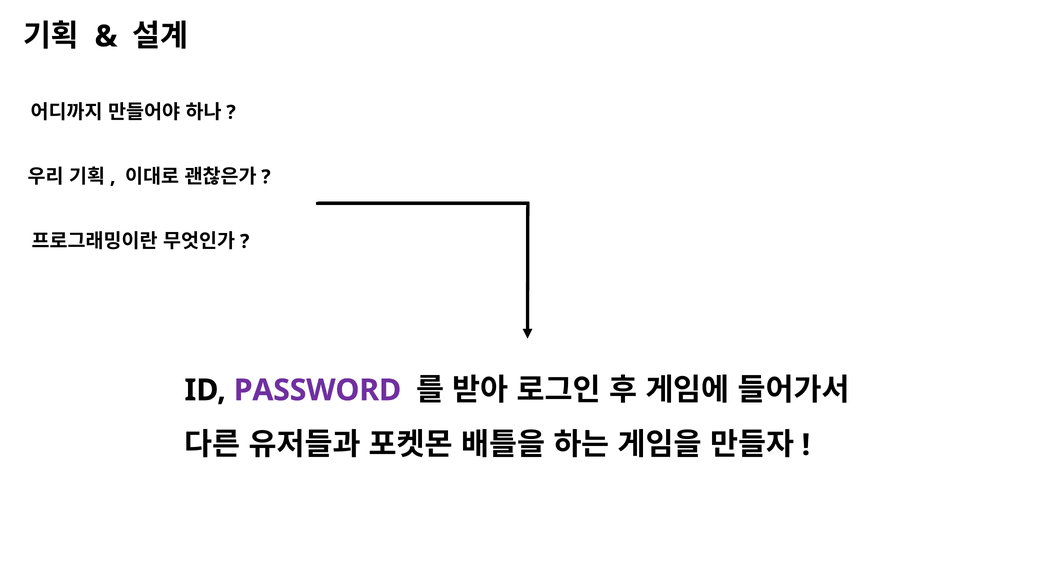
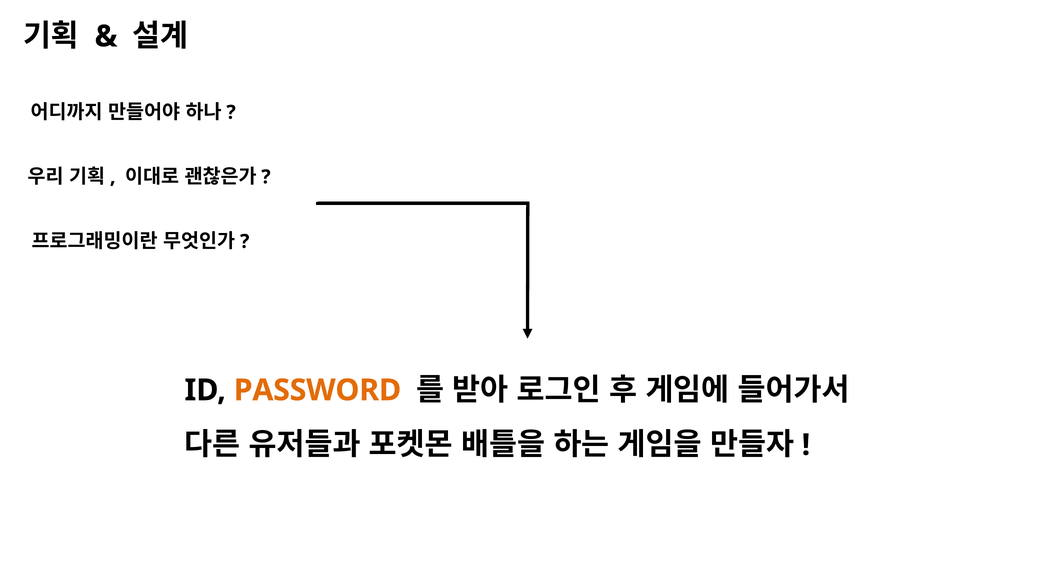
PASSWORD colour: purple -> orange (317, 391)
